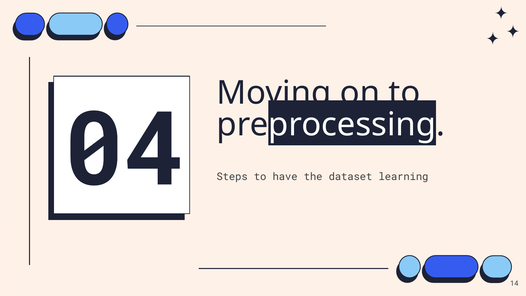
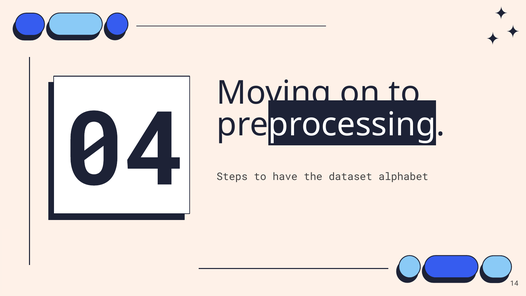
learning: learning -> alphabet (403, 177)
